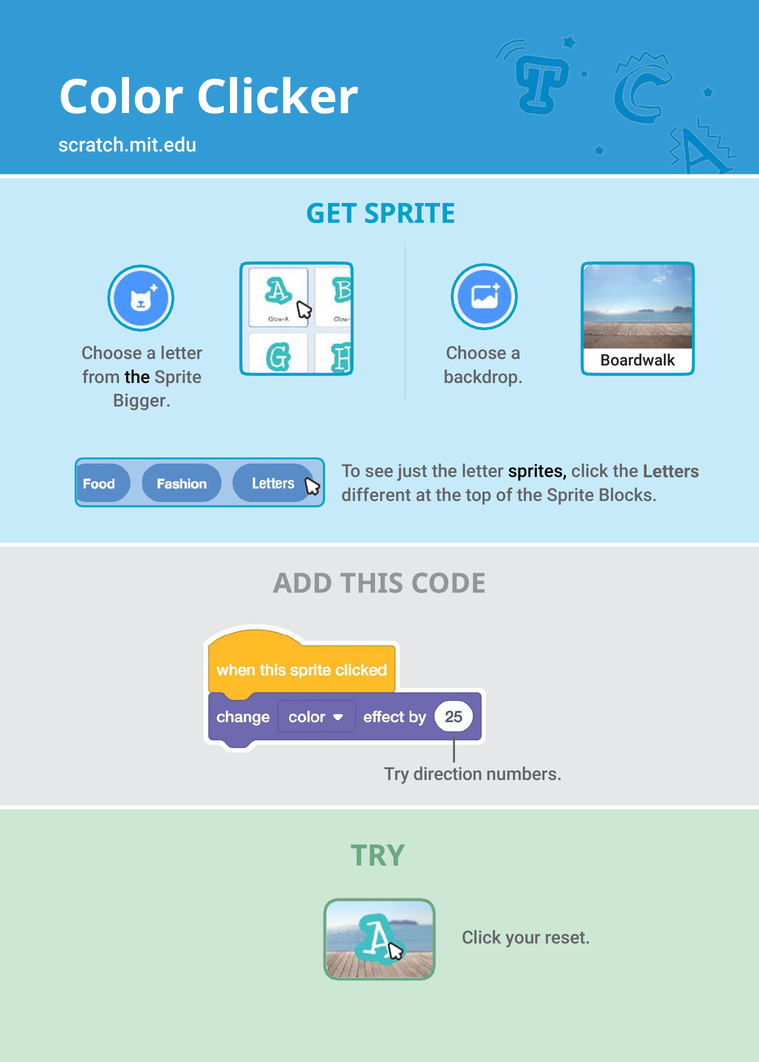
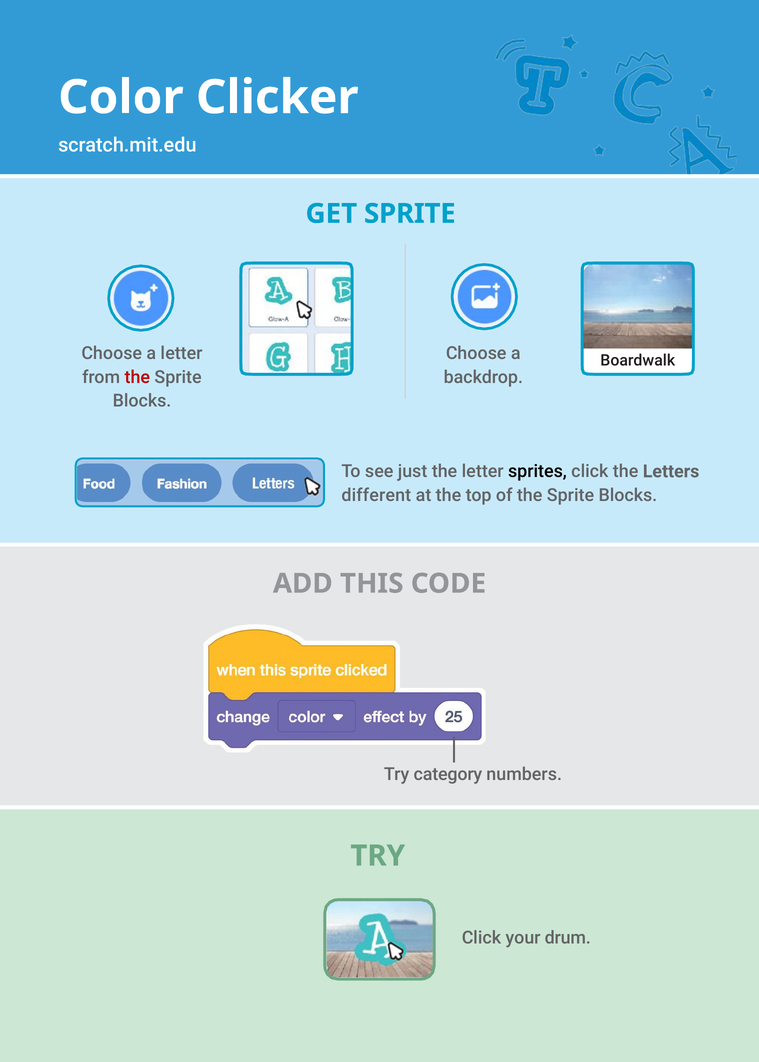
the colour: black -> red (137, 378)
Bigger: Bigger -> Blocks (142, 401)
direction: direction -> category (448, 775)
reset: reset -> drum (568, 938)
